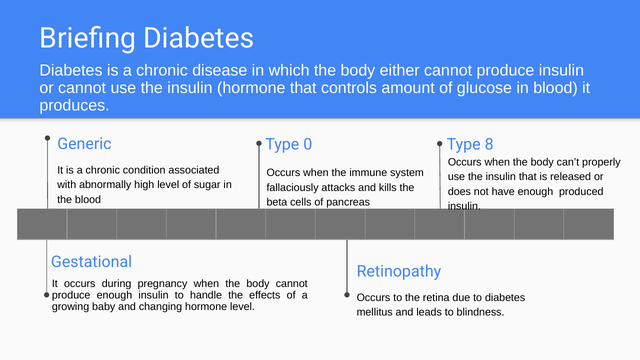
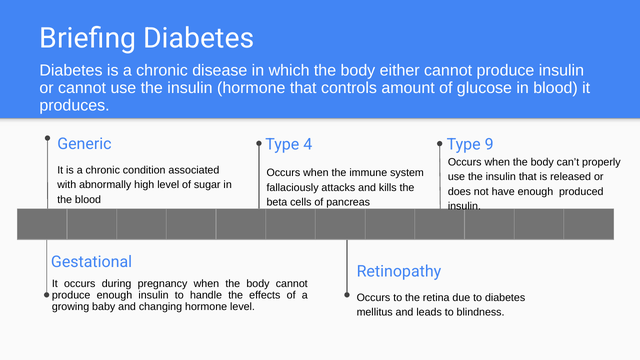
0: 0 -> 4 (308, 144)
8: 8 -> 9 (489, 144)
